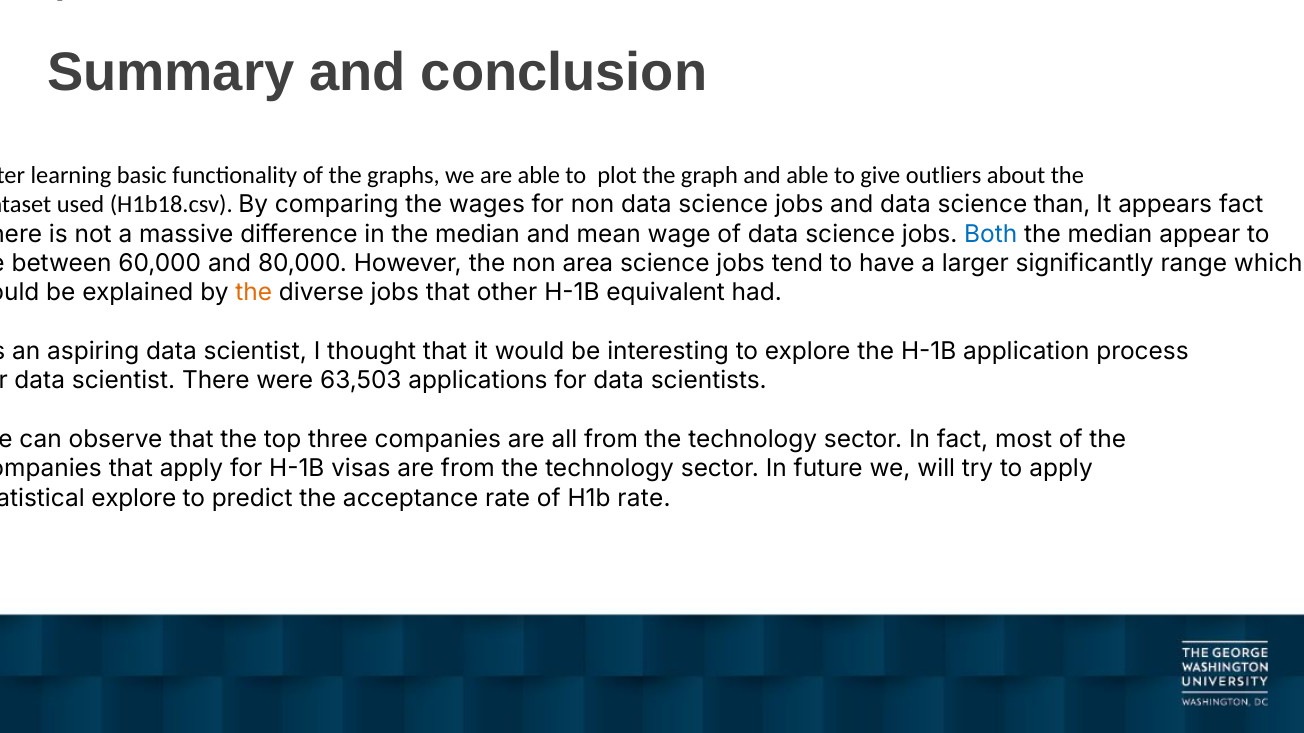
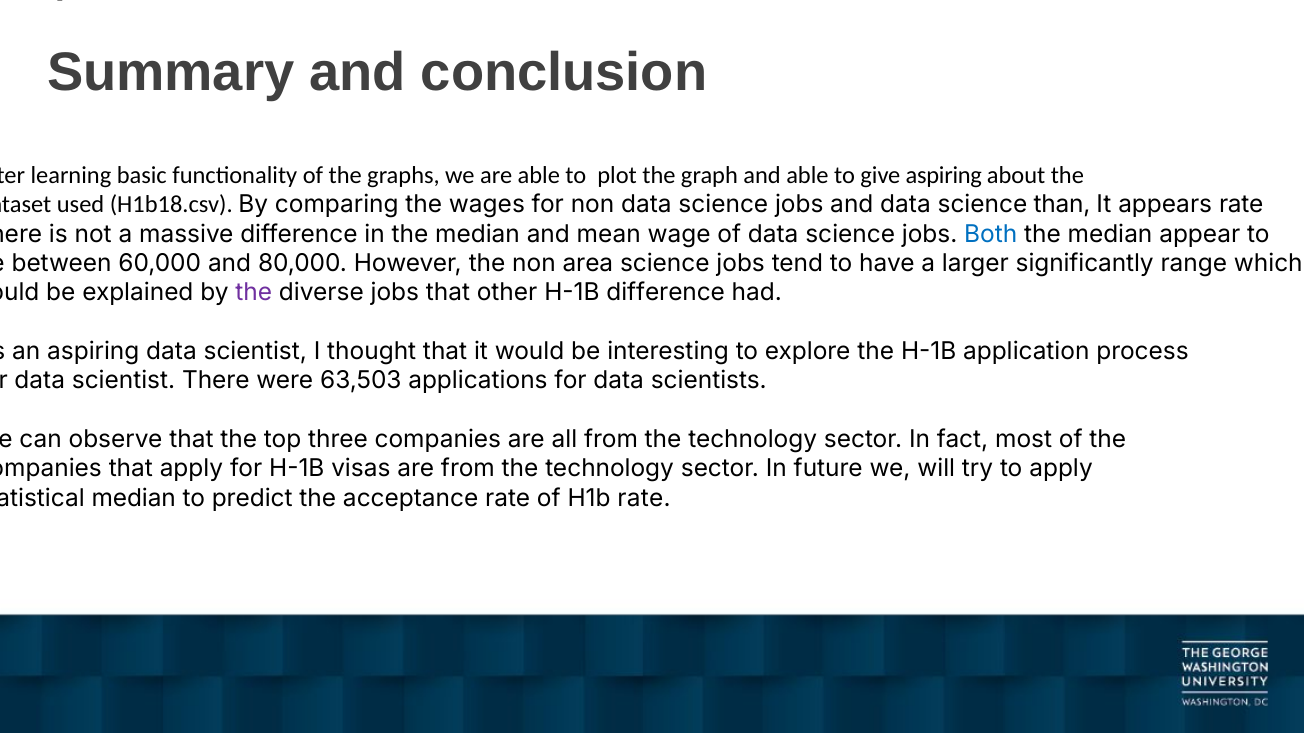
give outliers: outliers -> aspiring (944, 176)
appears fact: fact -> rate (1241, 205)
the colour: orange -> purple (254, 293)
H-1B equivalent: equivalent -> difference (666, 293)
explore: explore -> median (134, 498)
